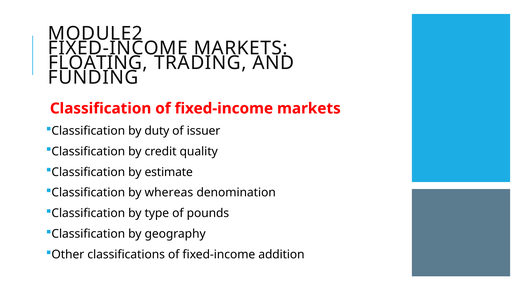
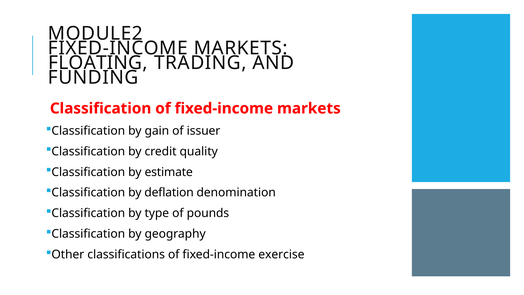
duty: duty -> gain (157, 131)
whereas: whereas -> deflation (169, 193)
addition: addition -> exercise (281, 254)
